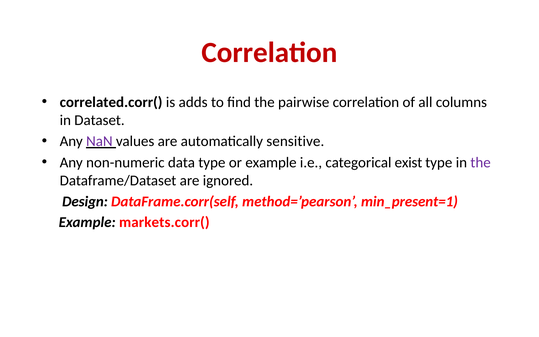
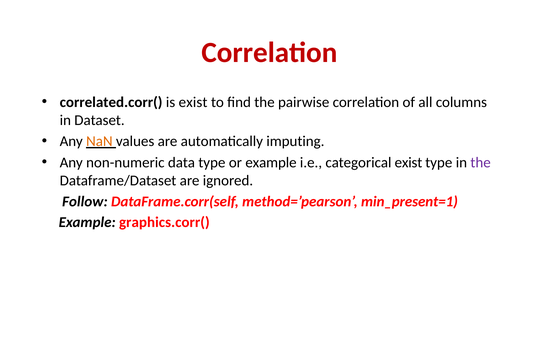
is adds: adds -> exist (193, 102)
NaN colour: purple -> orange (99, 141)
sensitive: sensitive -> imputing (295, 141)
Design: Design -> Follow (85, 201)
markets.corr(: markets.corr( -> graphics.corr( (164, 222)
